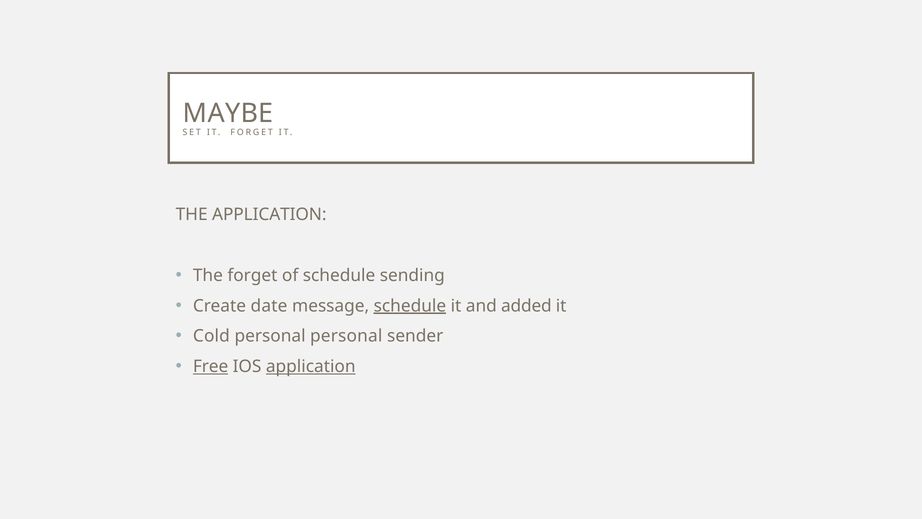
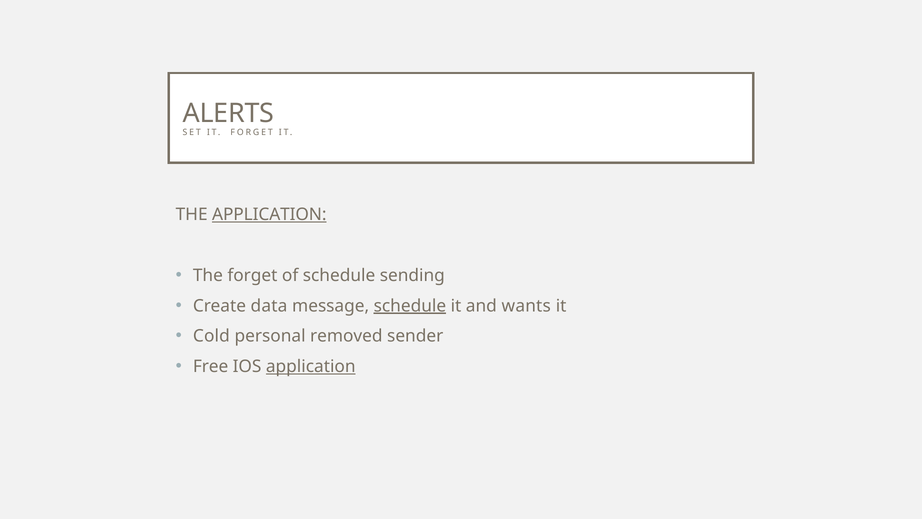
MAYBE: MAYBE -> ALERTS (228, 113)
APPLICATION underline: none -> present (269, 215)
date: date -> data (269, 306)
added: added -> wants (526, 306)
personal personal: personal -> removed (346, 336)
Free underline: present -> none (211, 366)
